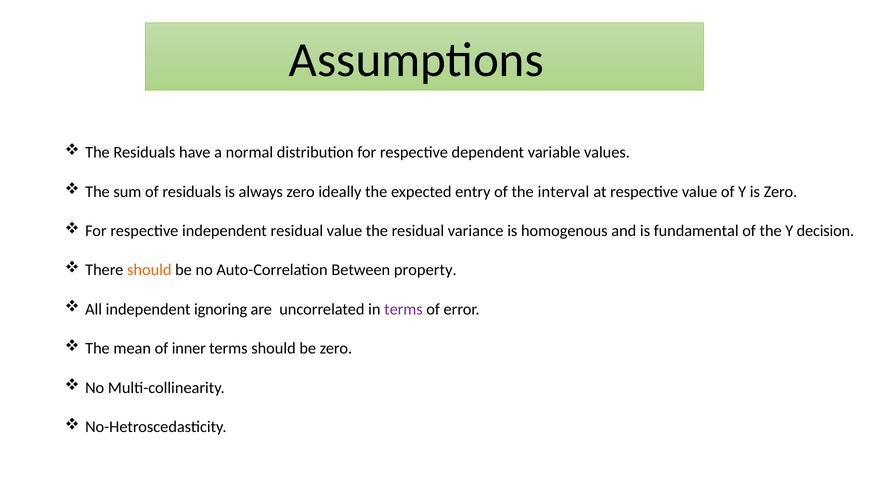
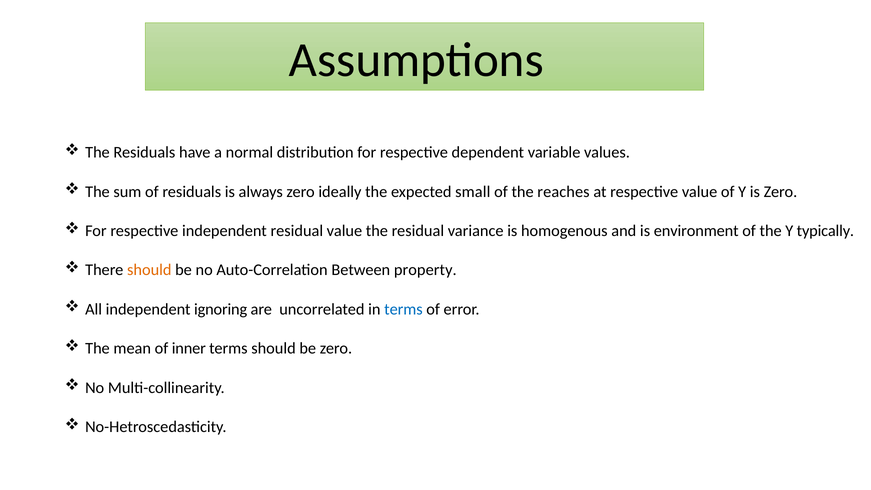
entry: entry -> small (473, 192)
interval: interval -> reaches (563, 192)
fundamental: fundamental -> environment (696, 231)
decision: decision -> typically (825, 231)
terms colour: purple -> blue (403, 309)
